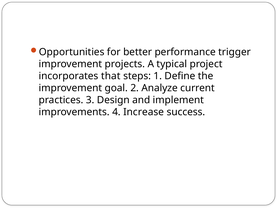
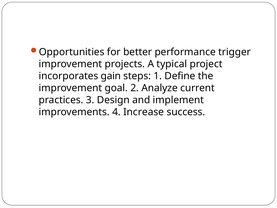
that: that -> gain (111, 76)
